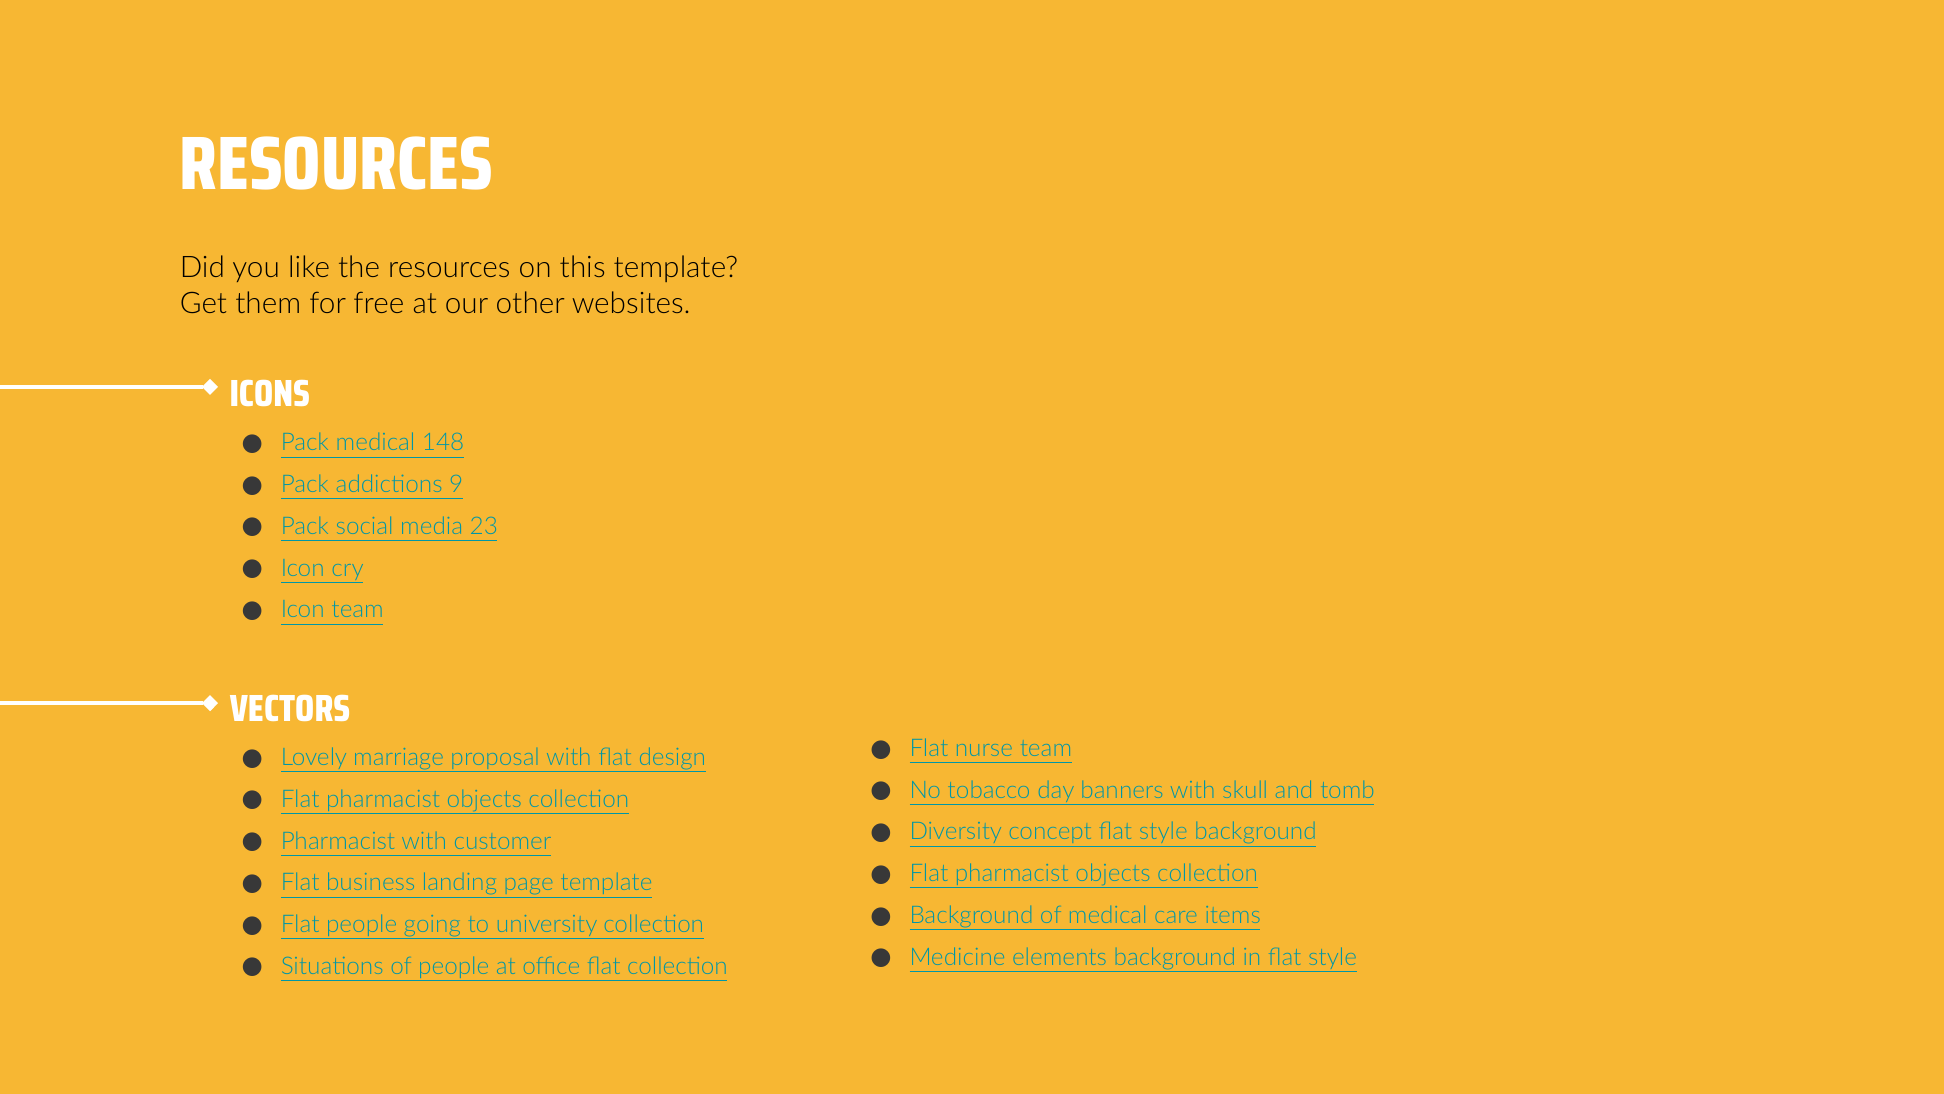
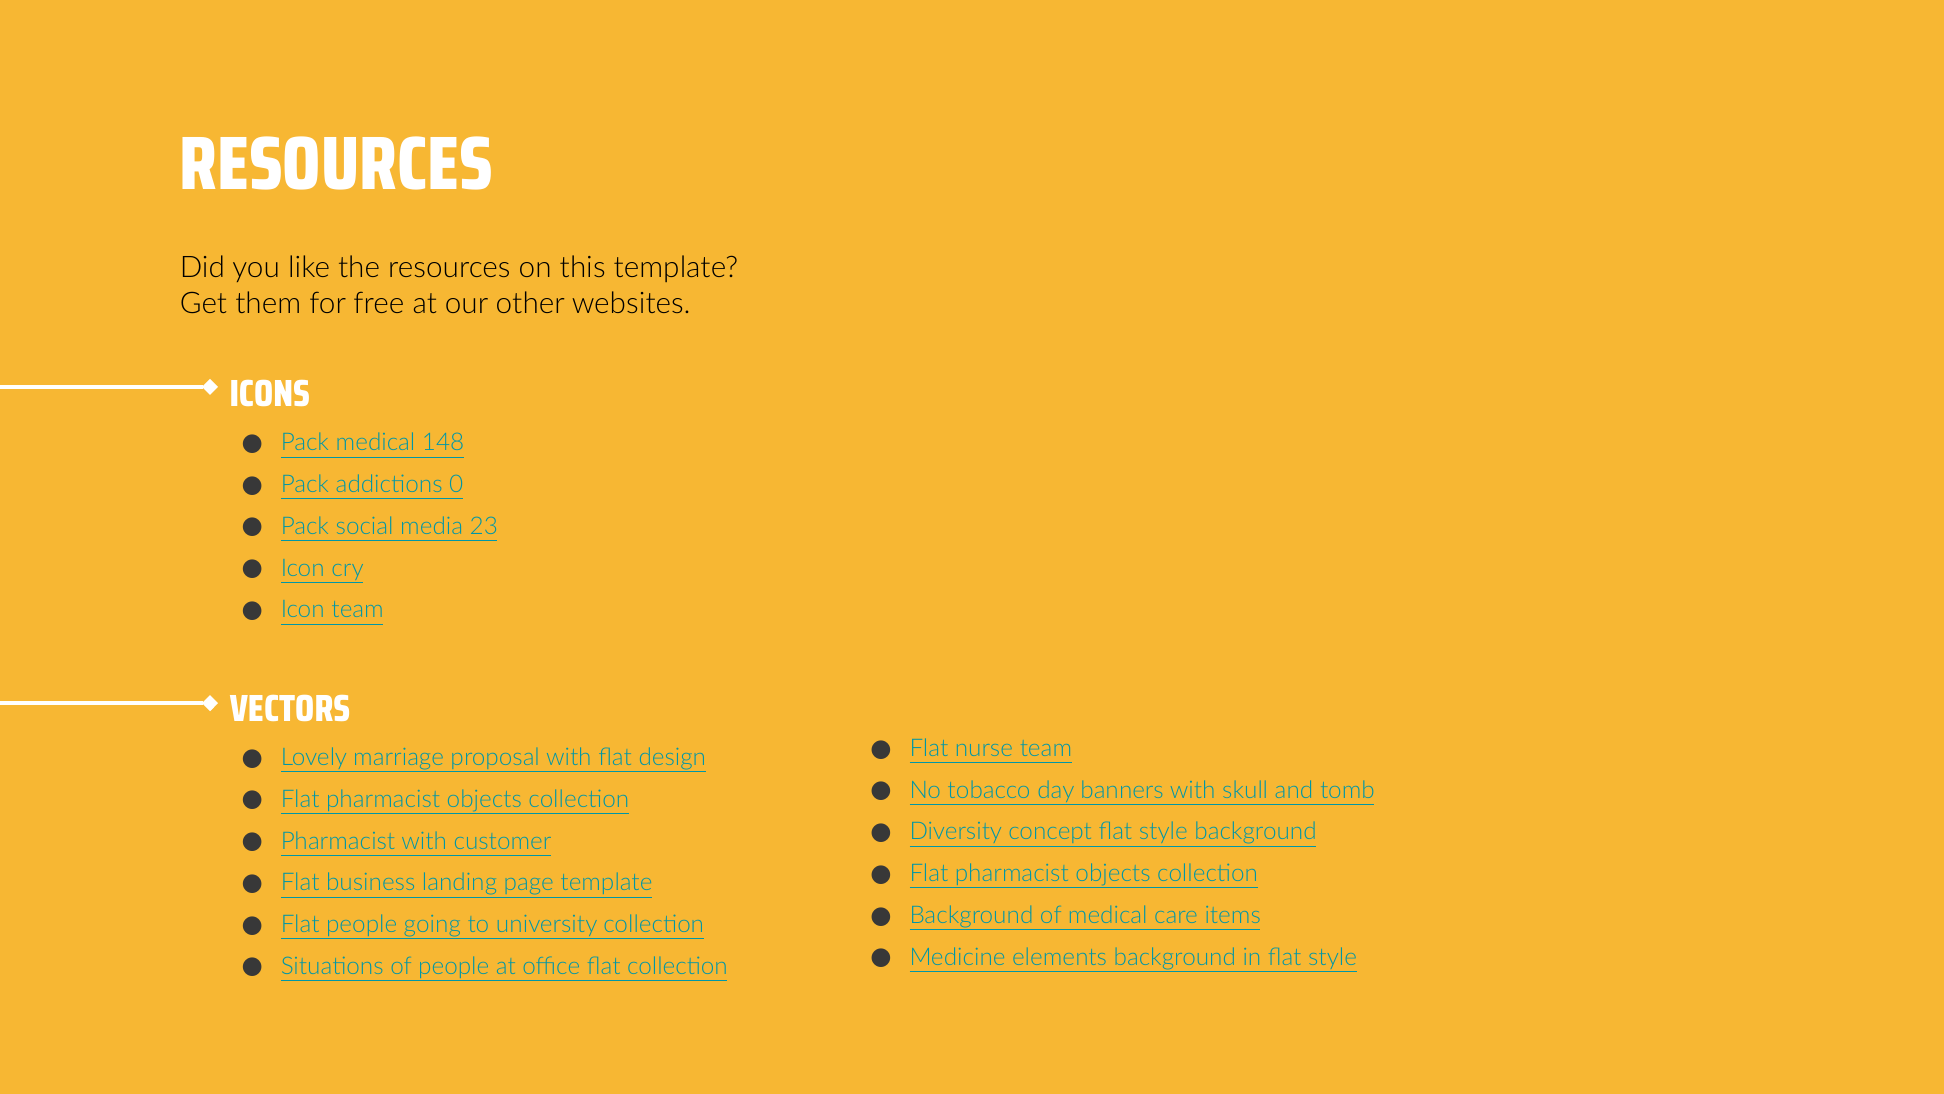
9: 9 -> 0 (456, 484)
